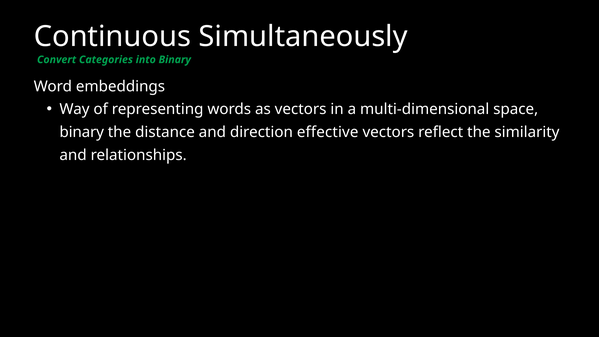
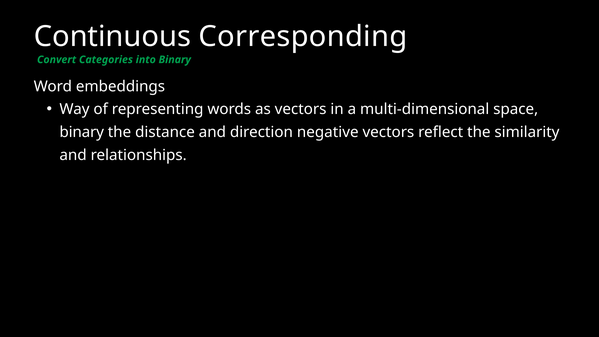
Simultaneously: Simultaneously -> Corresponding (303, 36)
effective: effective -> negative (328, 132)
